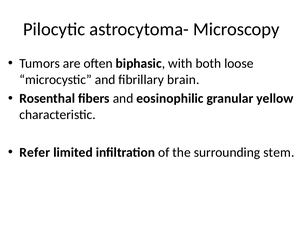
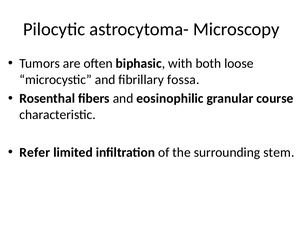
brain: brain -> fossa (183, 80)
yellow: yellow -> course (275, 99)
